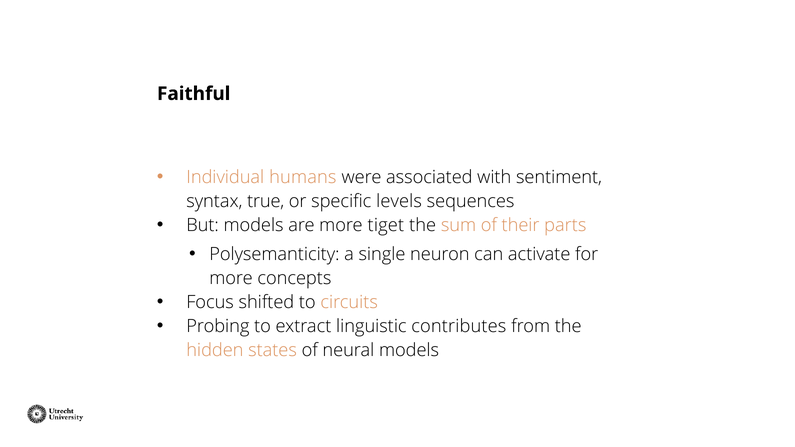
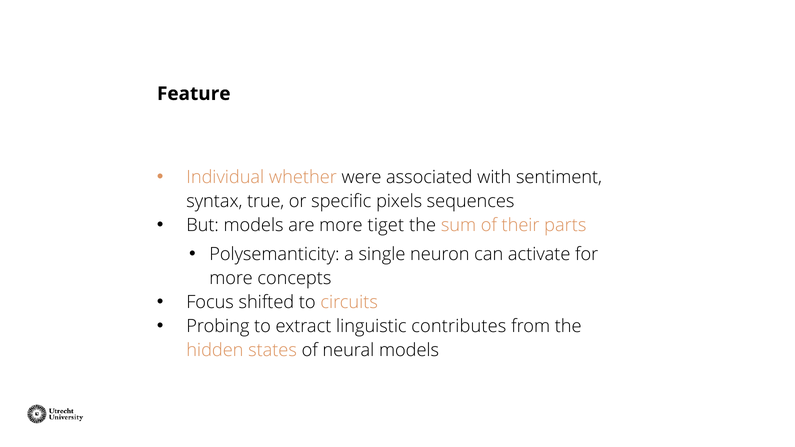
Faithful: Faithful -> Feature (194, 94)
humans: humans -> whether (303, 177)
levels: levels -> pixels (399, 201)
